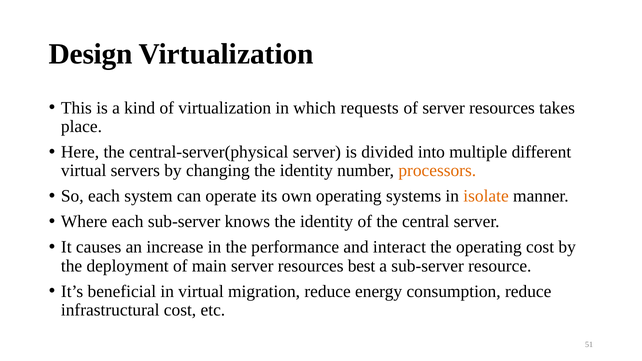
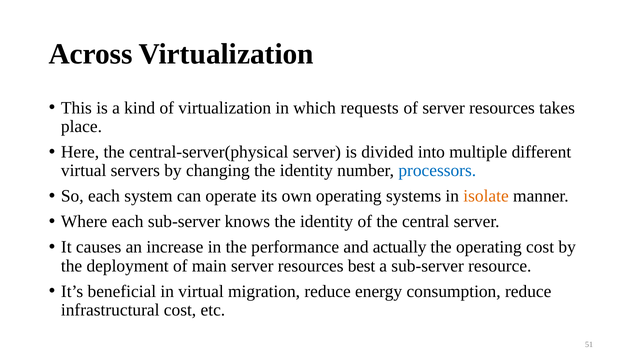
Design: Design -> Across (91, 54)
processors colour: orange -> blue (437, 171)
interact: interact -> actually (400, 247)
